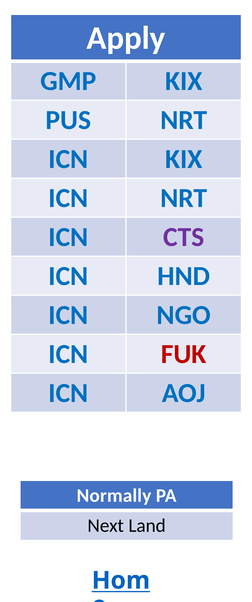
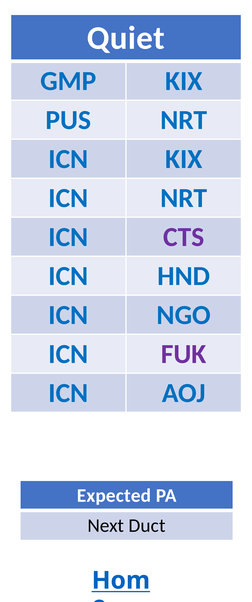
Apply: Apply -> Quiet (126, 38)
FUK colour: red -> purple (184, 355)
Normally: Normally -> Expected (114, 496)
Land: Land -> Duct (147, 526)
